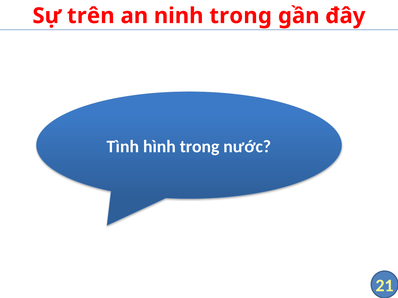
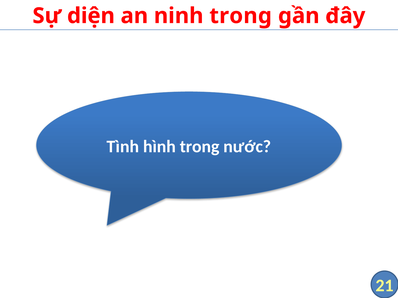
trên: trên -> diện (91, 16)
